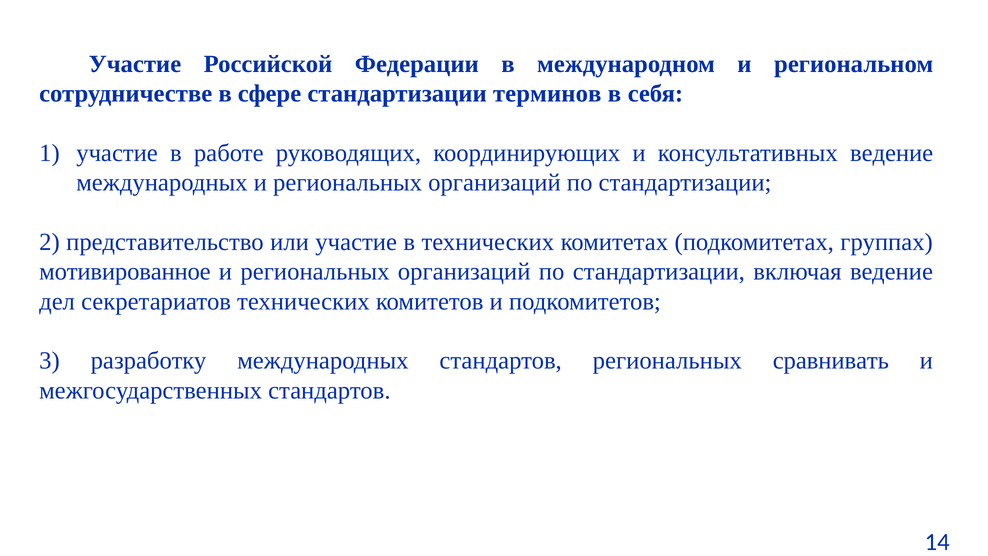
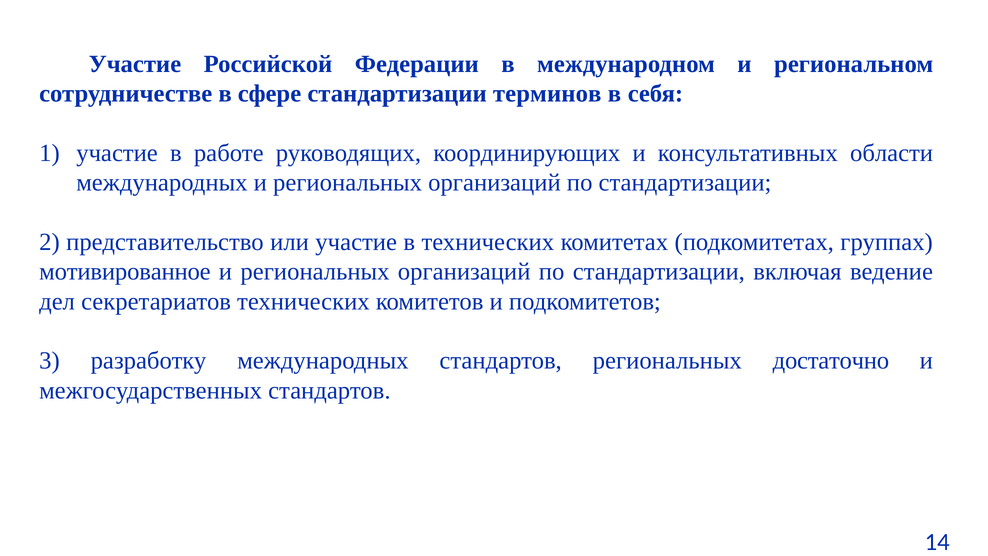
консультативных ведение: ведение -> области (892, 153)
сравнивать: сравнивать -> достаточно (831, 361)
